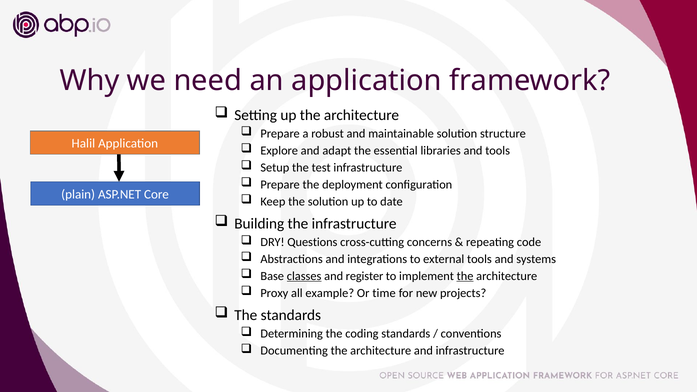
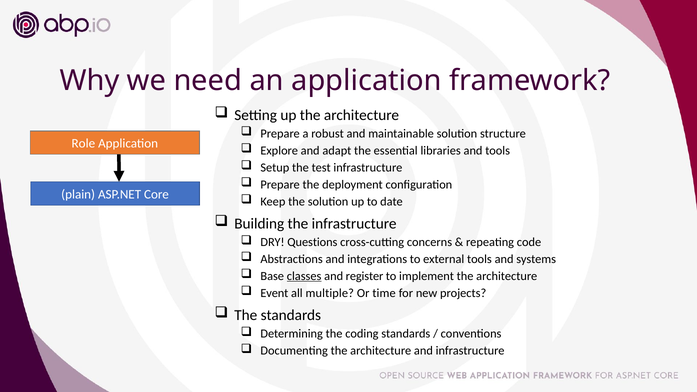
Halil: Halil -> Role (83, 144)
the underline: present -> none (465, 276)
Proxy: Proxy -> Event (274, 293)
example: example -> multiple (330, 293)
